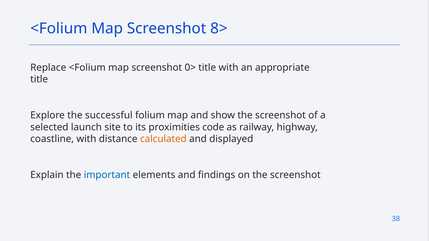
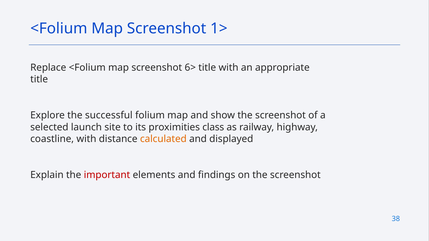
8>: 8> -> 1> (219, 29)
0>: 0> -> 6> (190, 68)
code: code -> class (213, 127)
important colour: blue -> red (107, 175)
